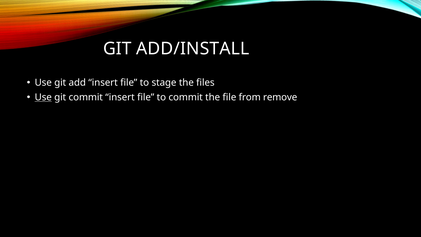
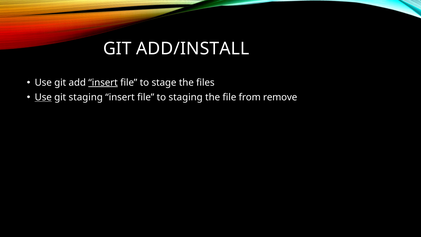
insert underline: none -> present (103, 83)
git commit: commit -> staging (86, 97)
to commit: commit -> staging (186, 97)
